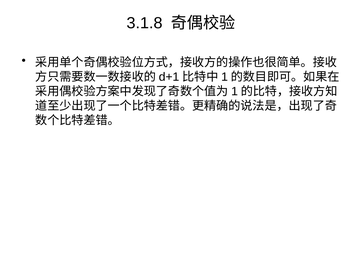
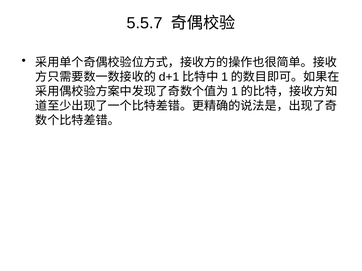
3.1.8: 3.1.8 -> 5.5.7 (145, 23)
